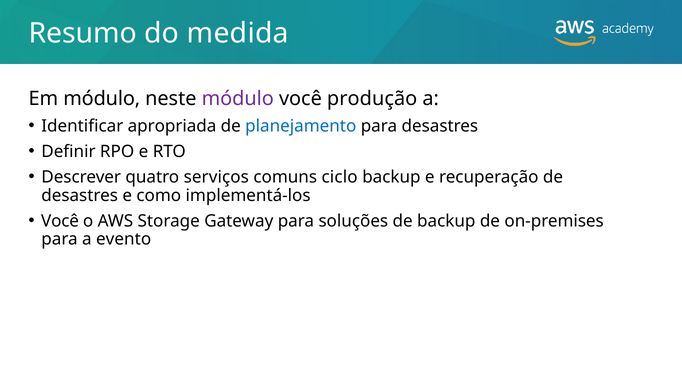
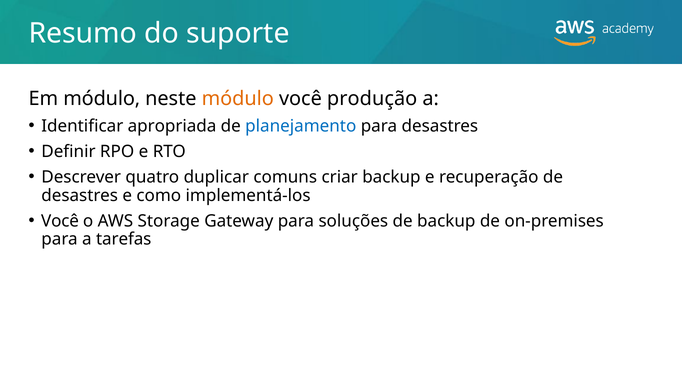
medida: medida -> suporte (238, 33)
módulo colour: purple -> orange (238, 99)
serviços: serviços -> duplicar (216, 177)
ciclo: ciclo -> criar (340, 177)
evento: evento -> tarefas (124, 239)
